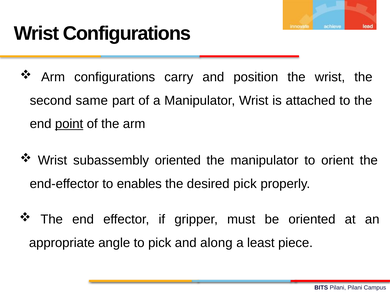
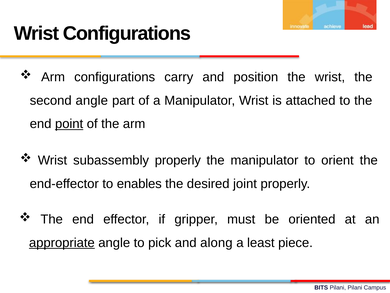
second same: same -> angle (92, 100)
subassembly oriented: oriented -> properly (178, 160)
desired pick: pick -> joint (245, 183)
appropriate underline: none -> present (62, 242)
